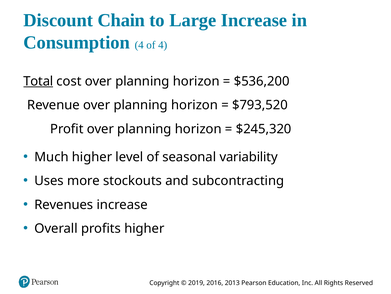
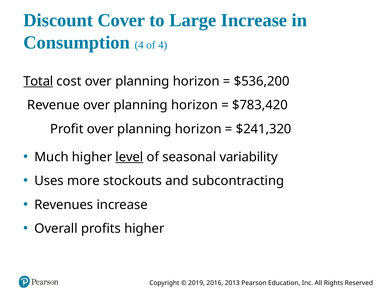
Chain: Chain -> Cover (121, 20)
$793,520: $793,520 -> $783,420 (260, 105)
$245,320: $245,320 -> $241,320 (264, 129)
level underline: none -> present (129, 157)
